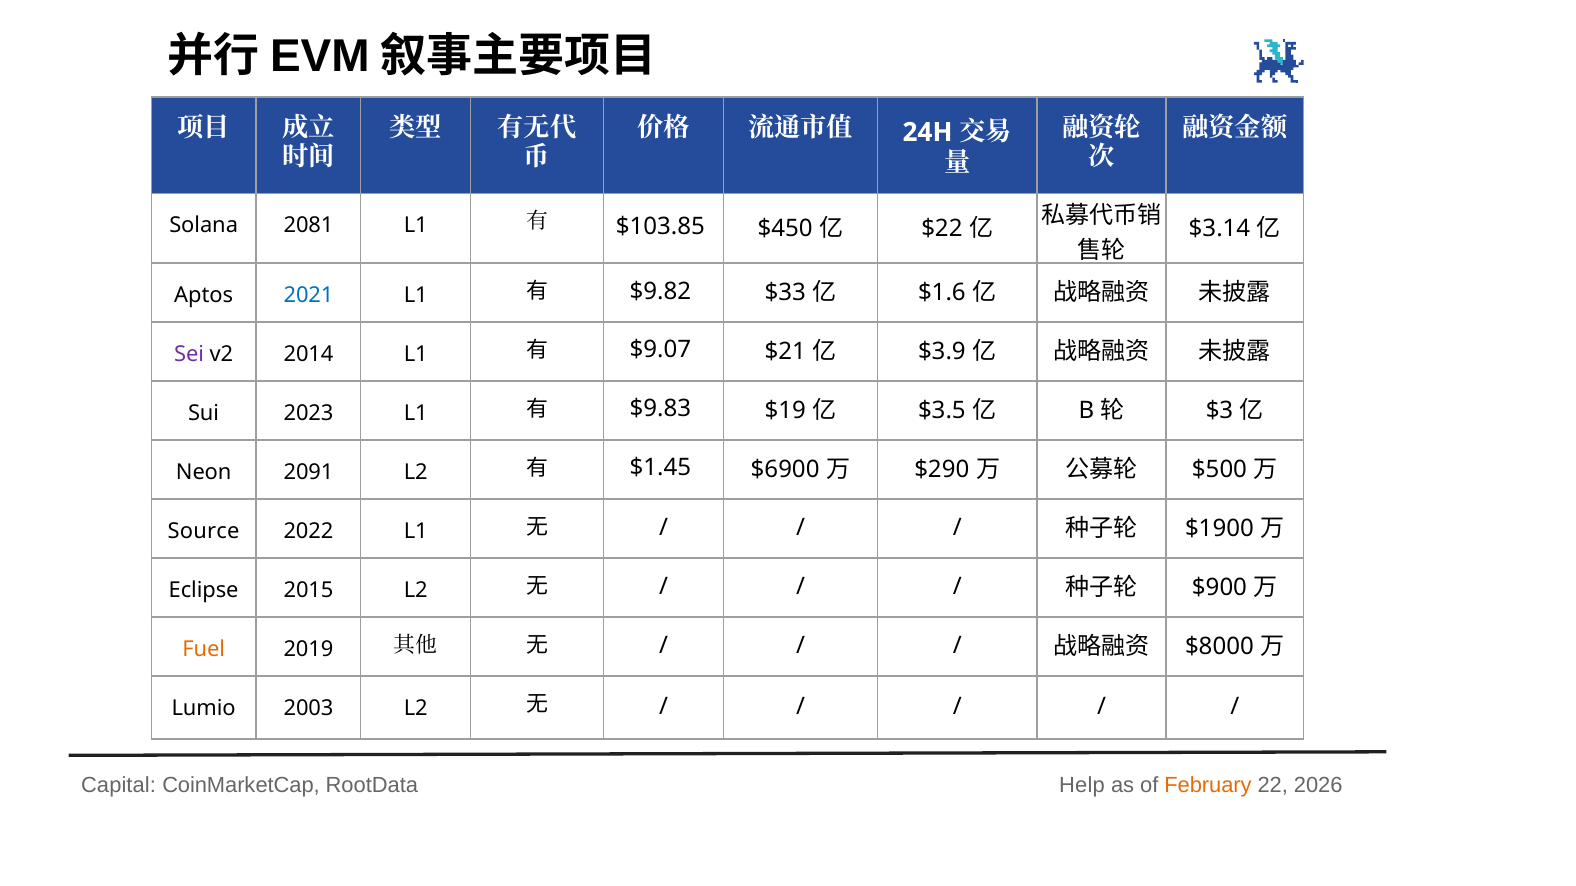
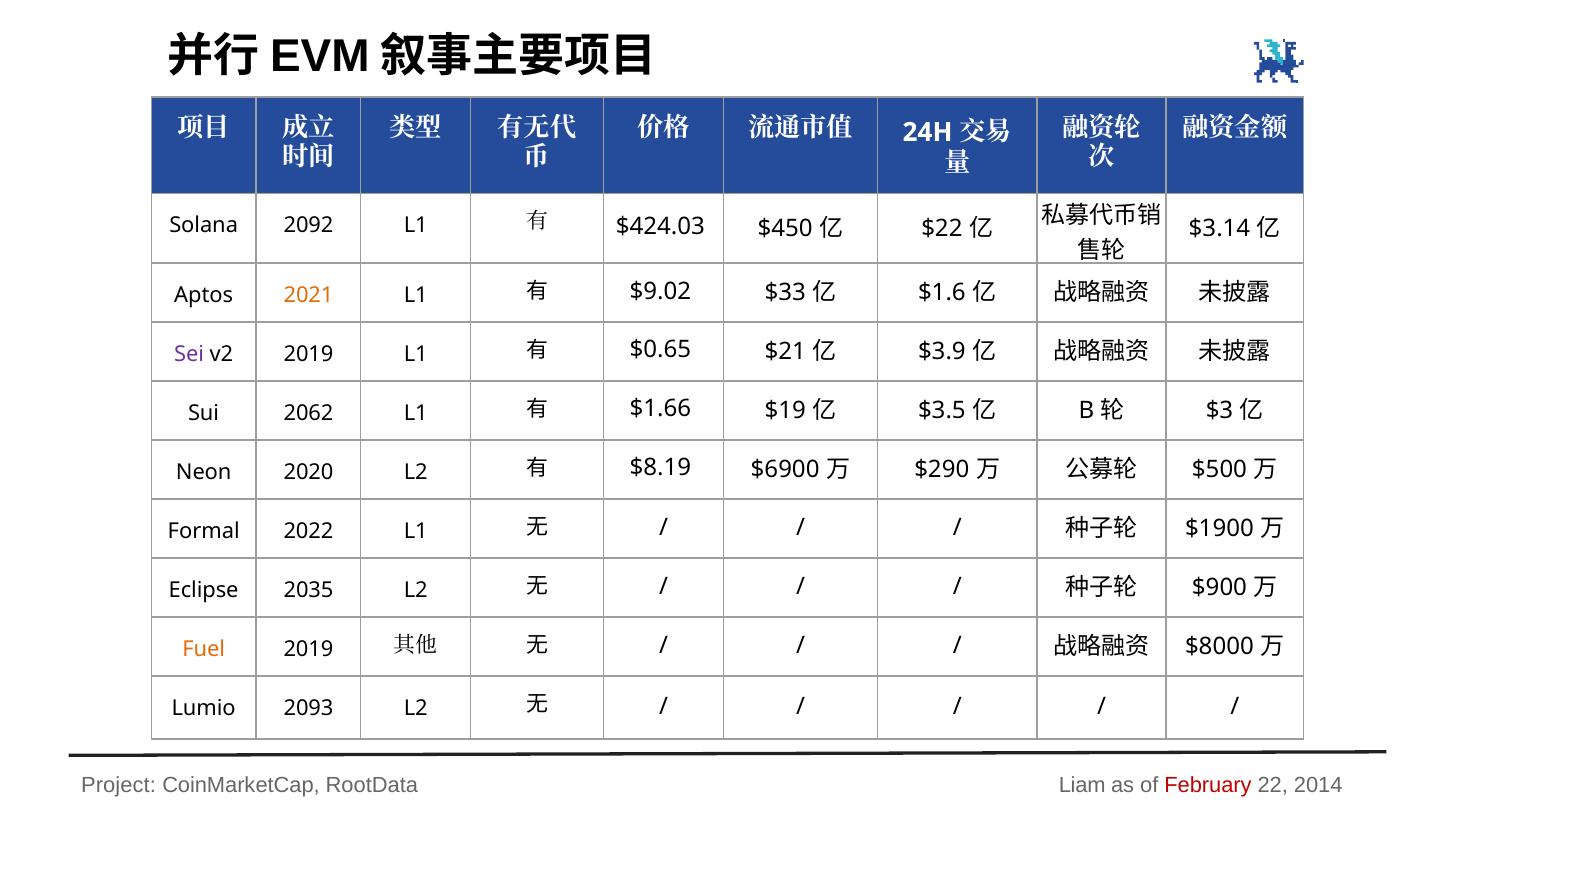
2081: 2081 -> 2092 (308, 226)
$103.85: $103.85 -> $424.03 (660, 227)
2021 colour: blue -> orange (308, 295)
$9.82: $9.82 -> $9.02 (660, 291)
v2 2014: 2014 -> 2019 (308, 354)
$9.07: $9.07 -> $0.65 (660, 350)
2023: 2023 -> 2062 (308, 413)
$9.83: $9.83 -> $1.66 (660, 409)
2091: 2091 -> 2020 (308, 472)
$1.45: $1.45 -> $8.19 (660, 468)
Source: Source -> Formal (204, 531)
2015: 2015 -> 2035 (308, 590)
2003: 2003 -> 2093 (308, 708)
Capital: Capital -> Project (118, 786)
Help: Help -> Liam (1082, 786)
February colour: orange -> red (1208, 786)
2026: 2026 -> 2014 (1318, 786)
